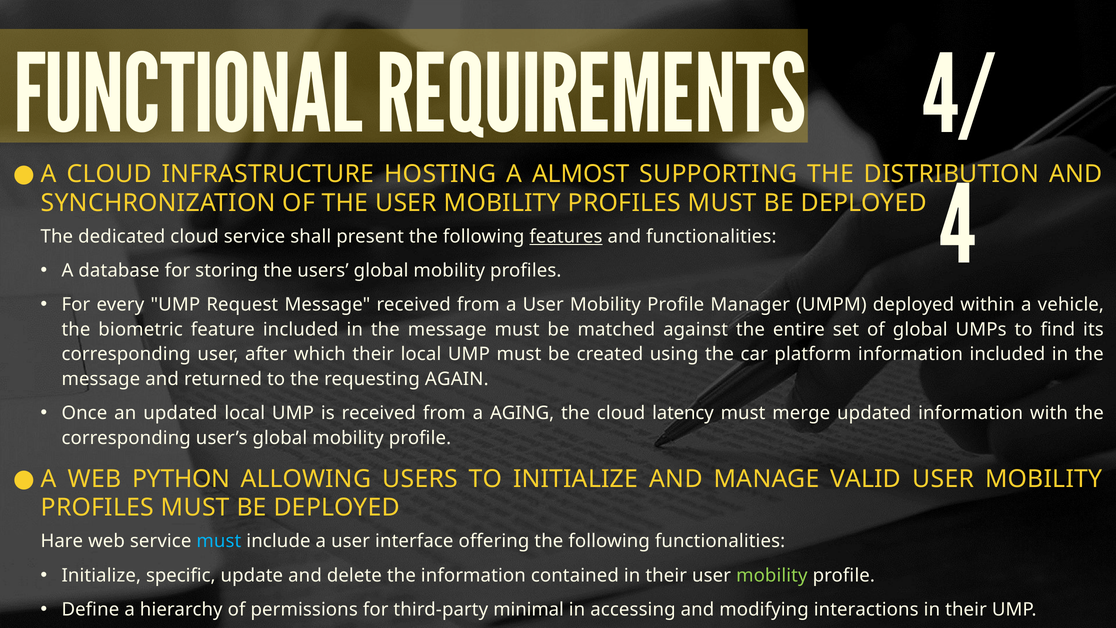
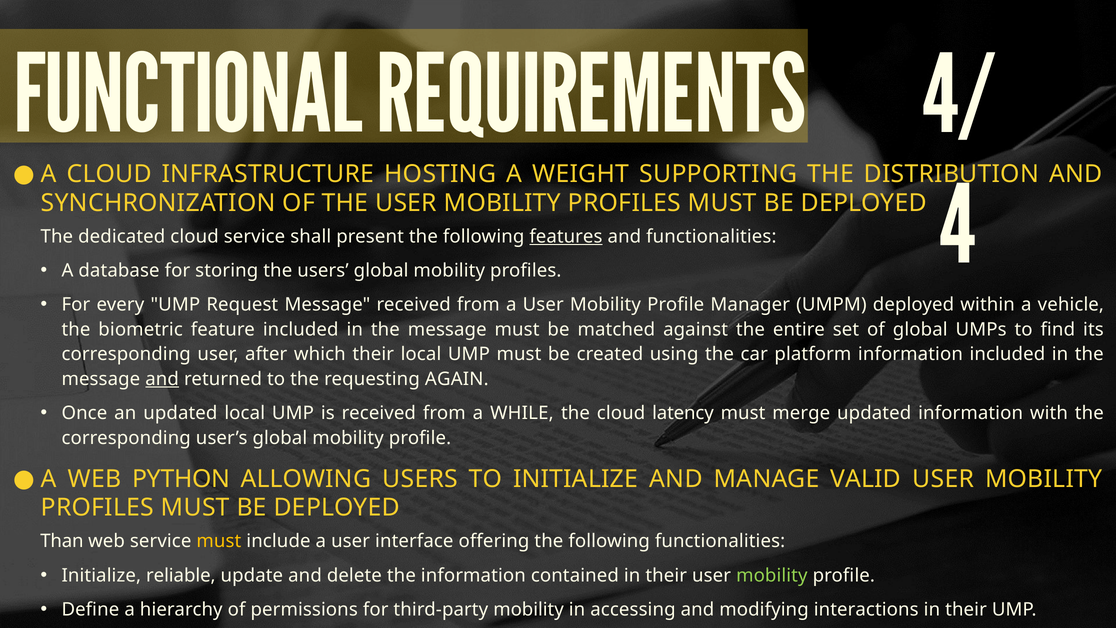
ALMOST: ALMOST -> WEIGHT (581, 174)
and underline: none -> present (162, 379)
AGING: AGING -> WHILE (522, 413)
Hare: Hare -> Than (62, 541)
must colour: light blue -> yellow (219, 541)
specific: specific -> reliable (181, 575)
third-party minimal: minimal -> mobility (529, 609)
